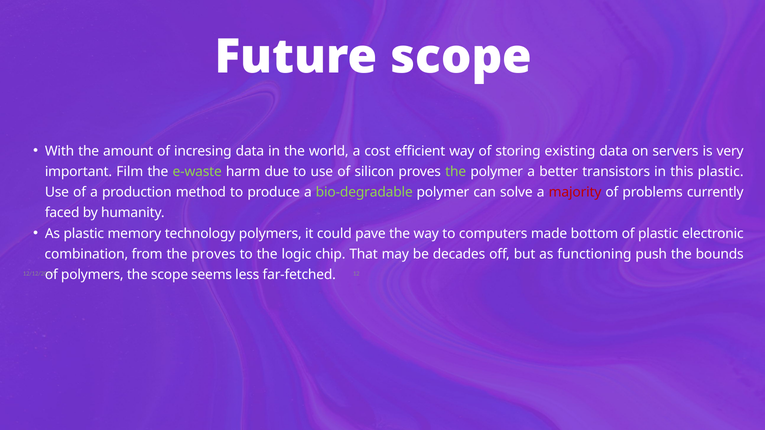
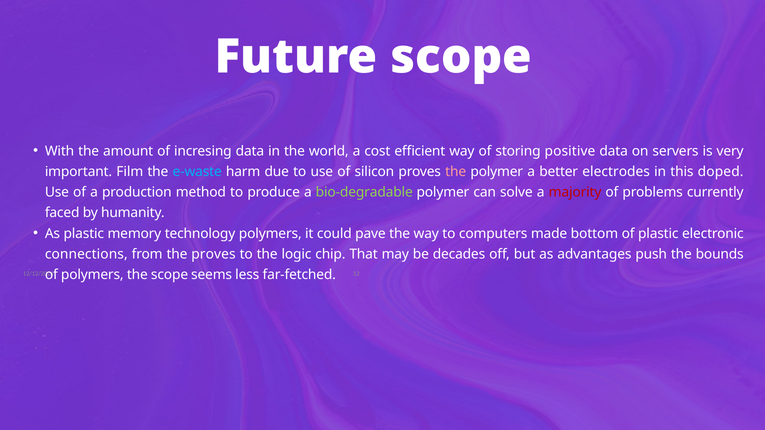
existing: existing -> positive (570, 151)
e-waste colour: light green -> light blue (197, 172)
the colour: light green -> pink (456, 172)
transistors: transistors -> electrodes (616, 172)
this plastic: plastic -> doped (721, 172)
combination: combination -> connections (86, 254)
functioning: functioning -> advantages (594, 254)
